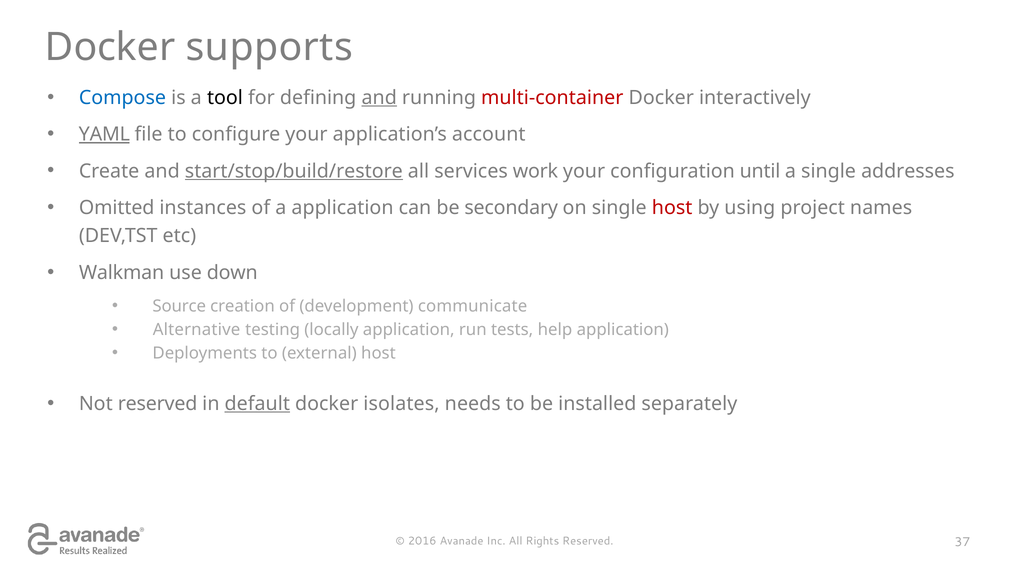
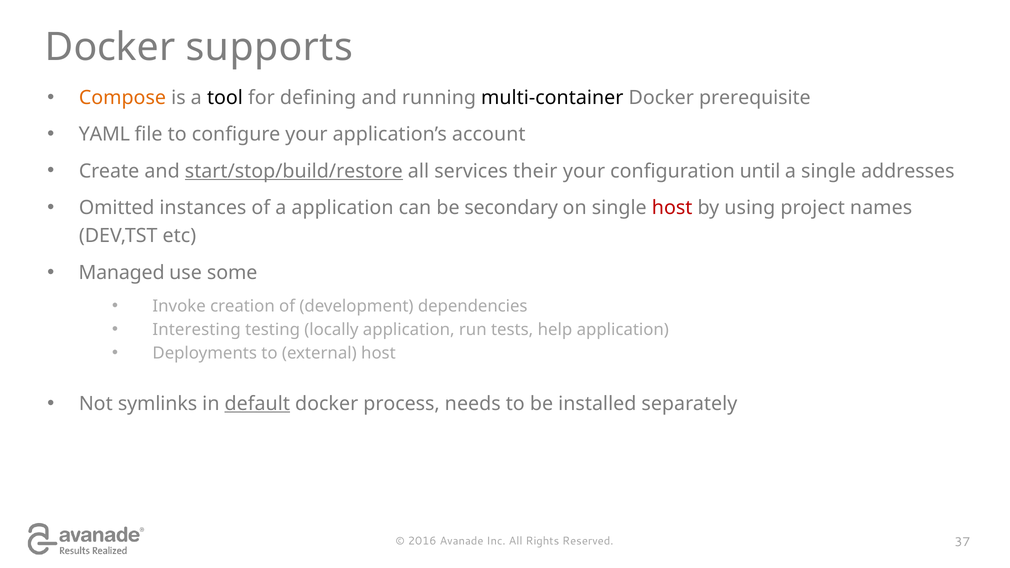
Compose colour: blue -> orange (122, 98)
and underline: present -> none (379, 98)
multi-container colour: red -> black (552, 98)
interactively: interactively -> prerequisite (755, 98)
YAML underline: present -> none (104, 134)
work: work -> their (535, 171)
Walkman: Walkman -> Managed (122, 273)
down: down -> some (232, 273)
Source: Source -> Invoke (179, 306)
communicate: communicate -> dependencies (473, 306)
Alternative: Alternative -> Interesting (197, 330)
Not reserved: reserved -> symlinks (158, 404)
isolates: isolates -> process (402, 404)
